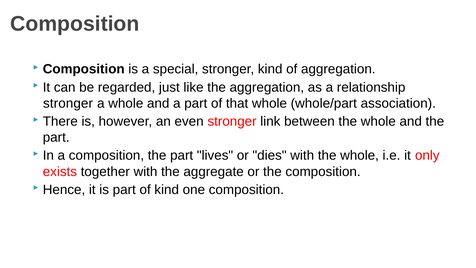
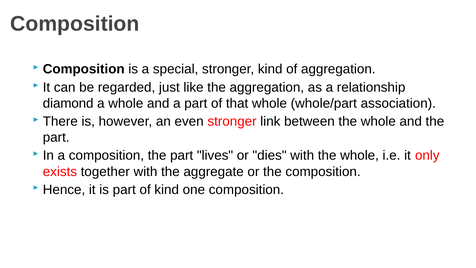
stronger: stronger -> diamond (68, 103)
